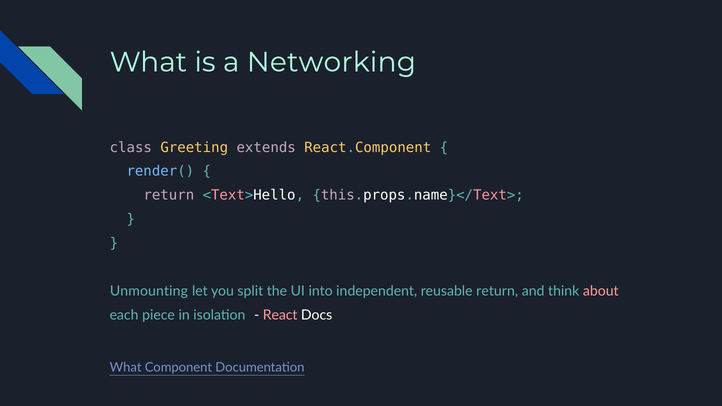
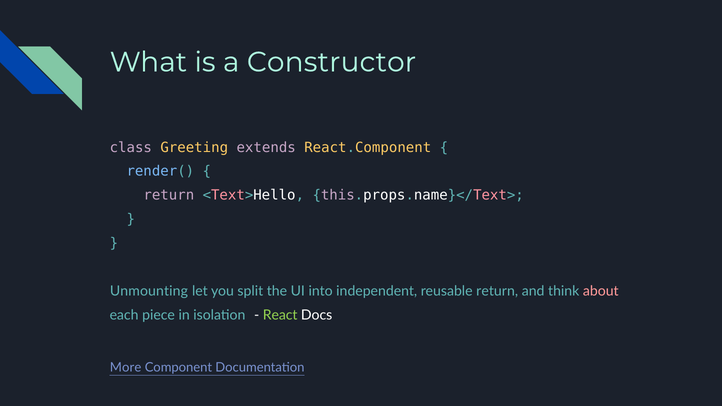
Networking: Networking -> Constructor (331, 62)
React colour: pink -> light green (280, 315)
What: What -> More (126, 368)
